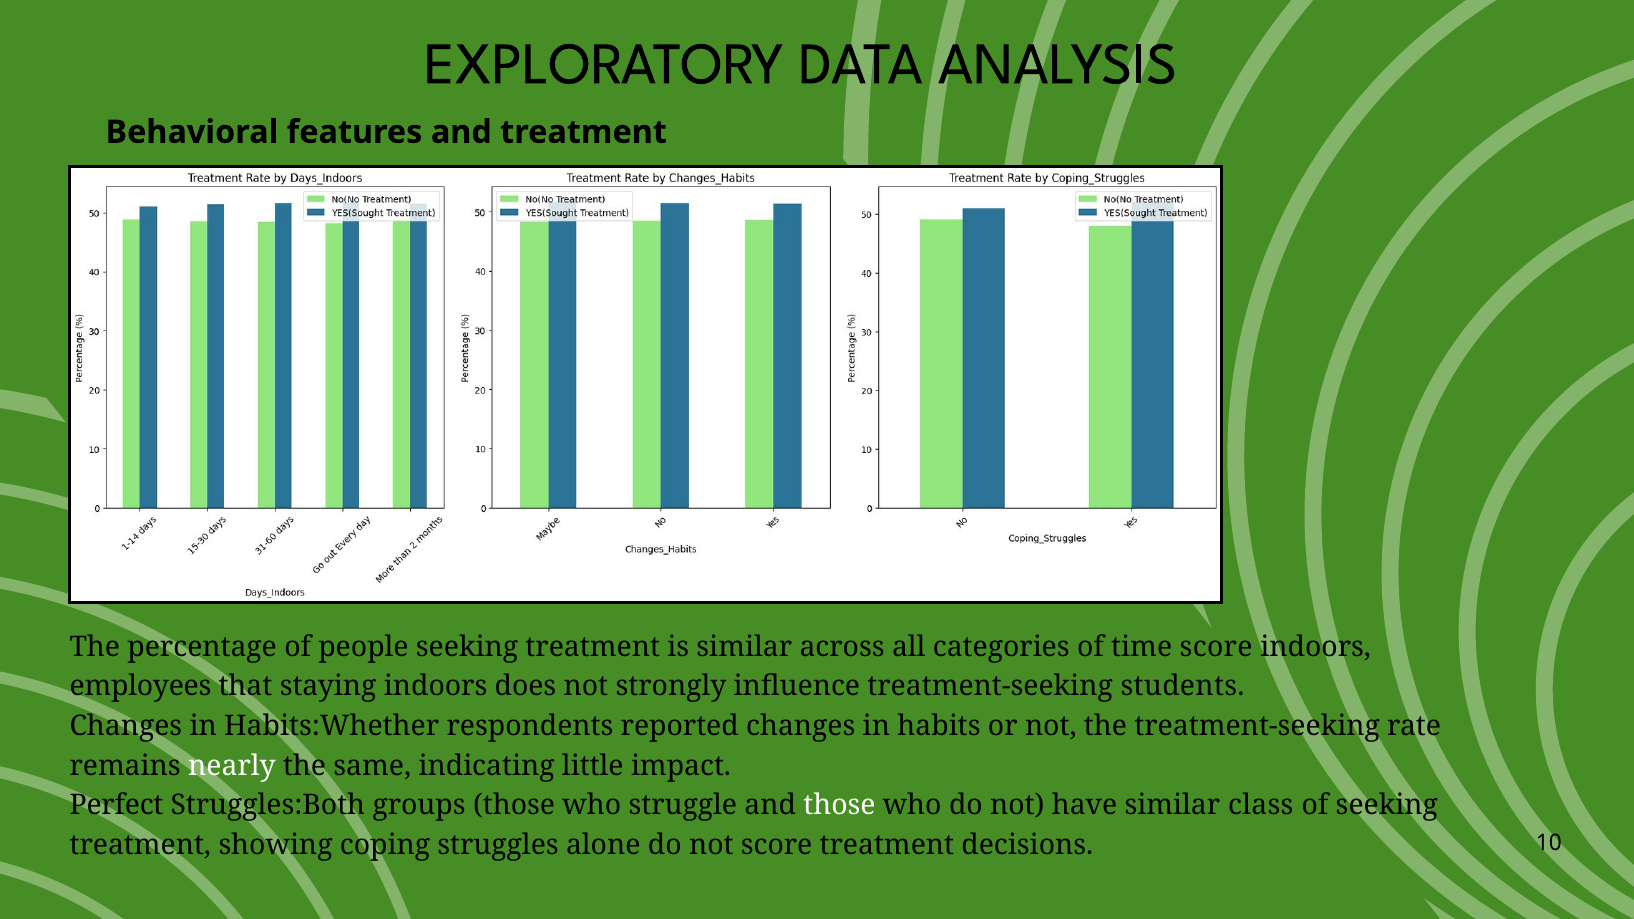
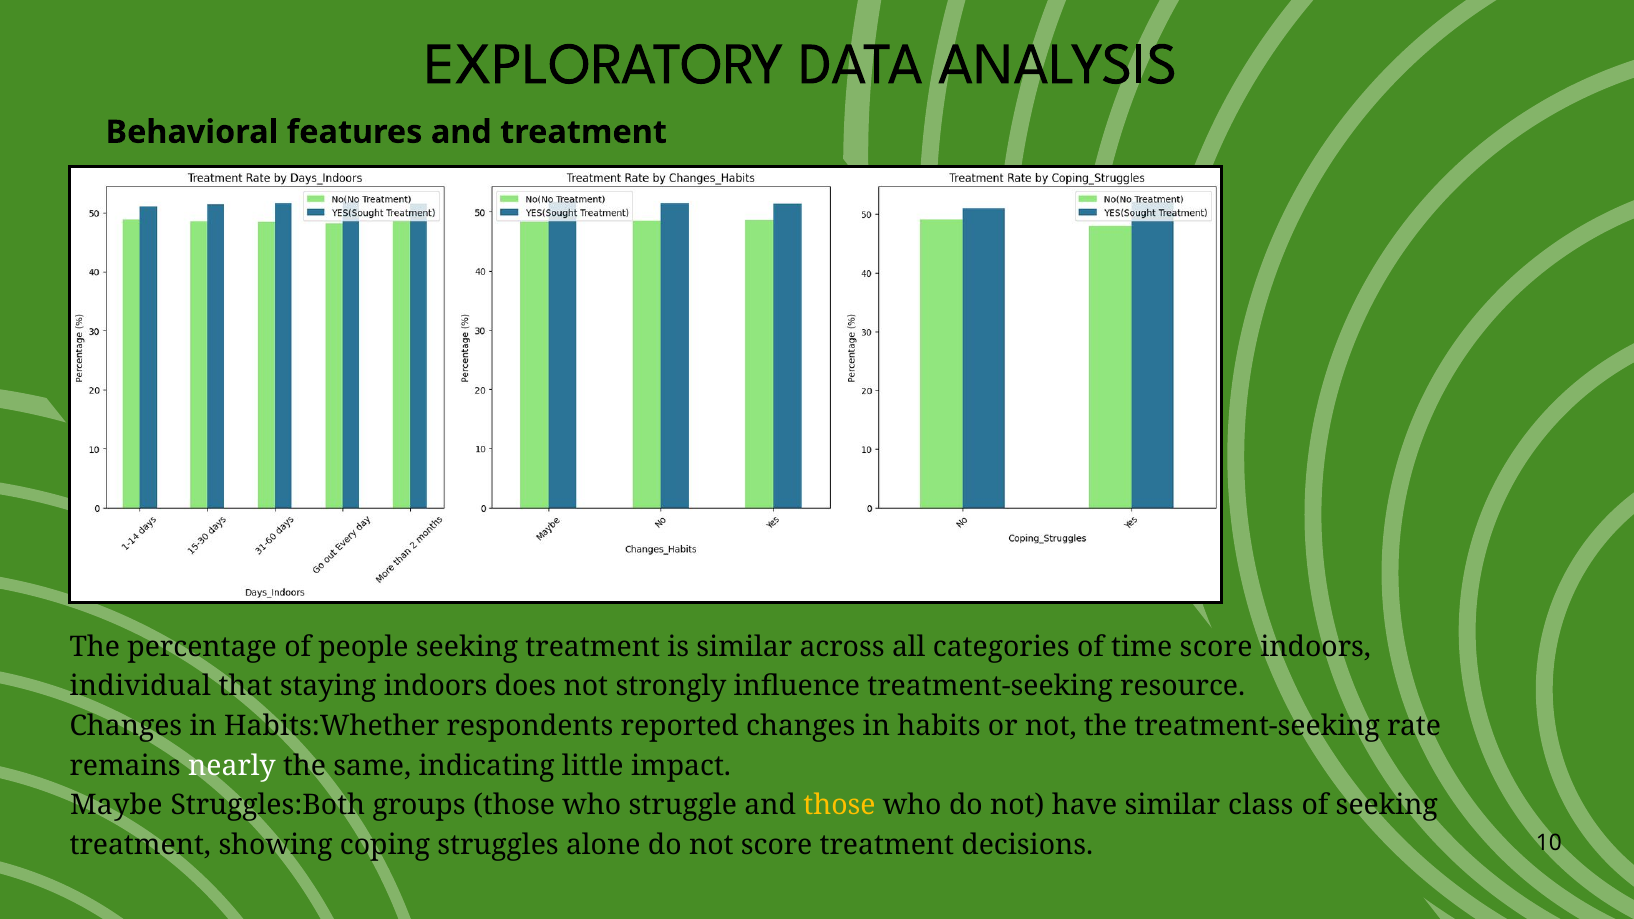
employees: employees -> individual (140, 686)
students: students -> resource (1183, 686)
Perfect: Perfect -> Maybe (116, 806)
those colour: white -> yellow (839, 806)
